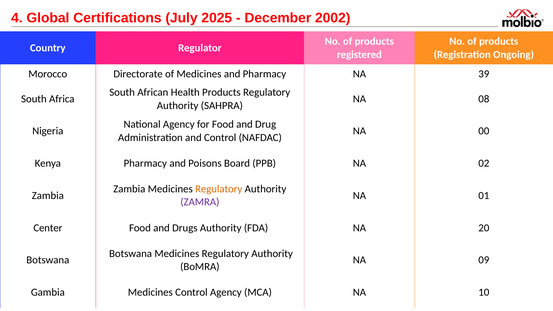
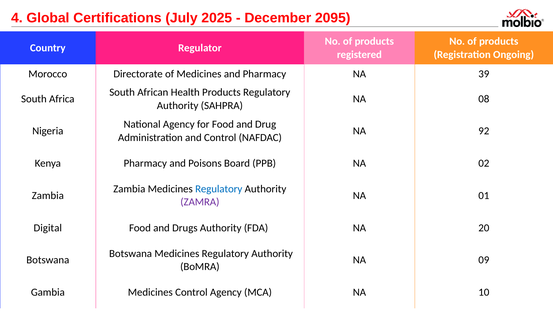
2002: 2002 -> 2095 (333, 18)
00: 00 -> 92 (484, 131)
Regulatory colour: orange -> blue (219, 189)
Center: Center -> Digital (48, 228)
